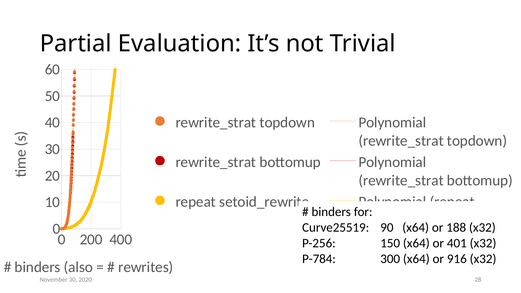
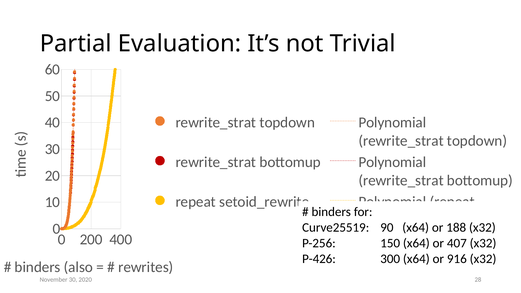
401: 401 -> 407 (457, 243)
P-784: P-784 -> P-426 (319, 259)
